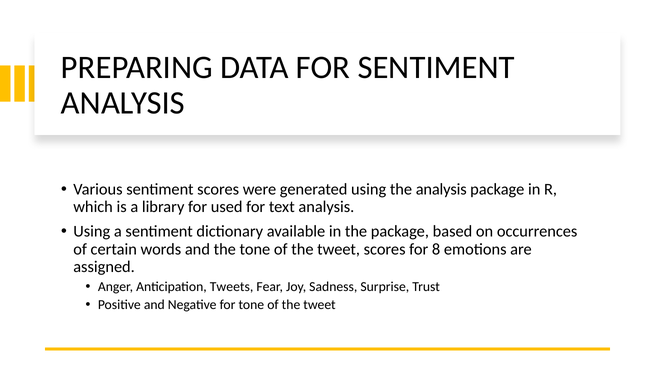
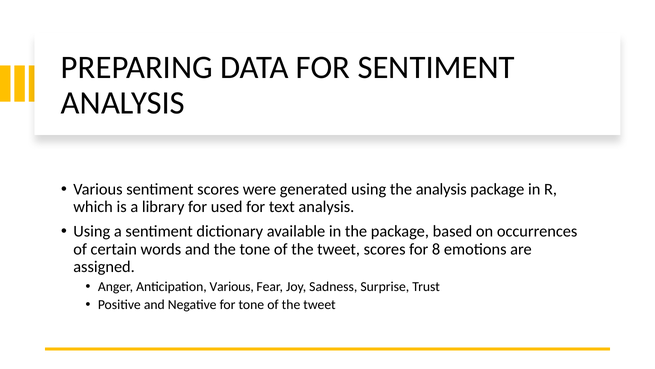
Anticipation Tweets: Tweets -> Various (232, 286)
